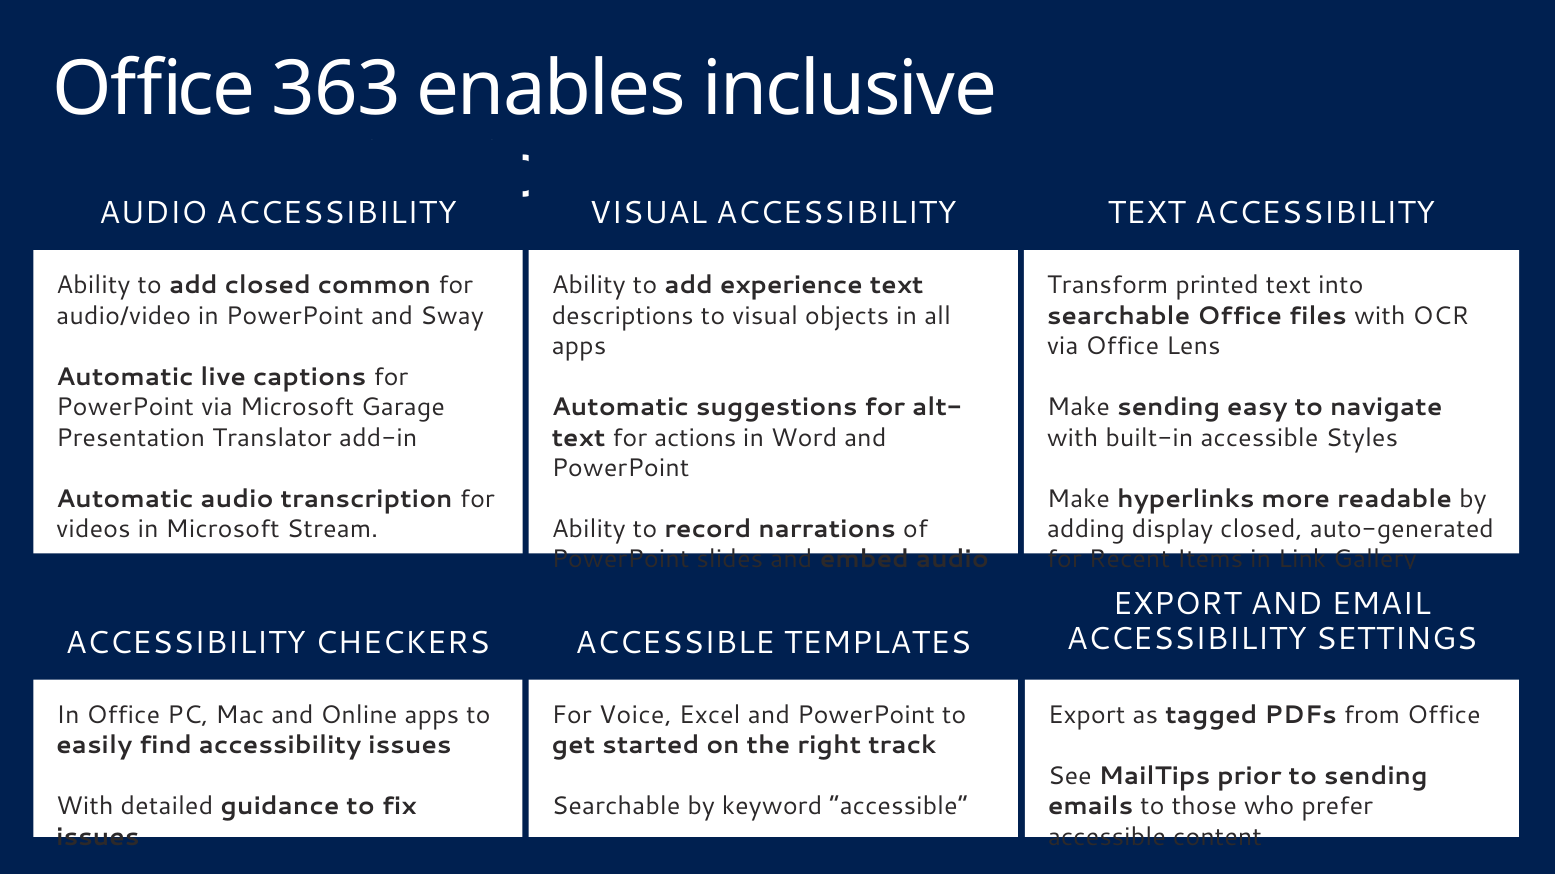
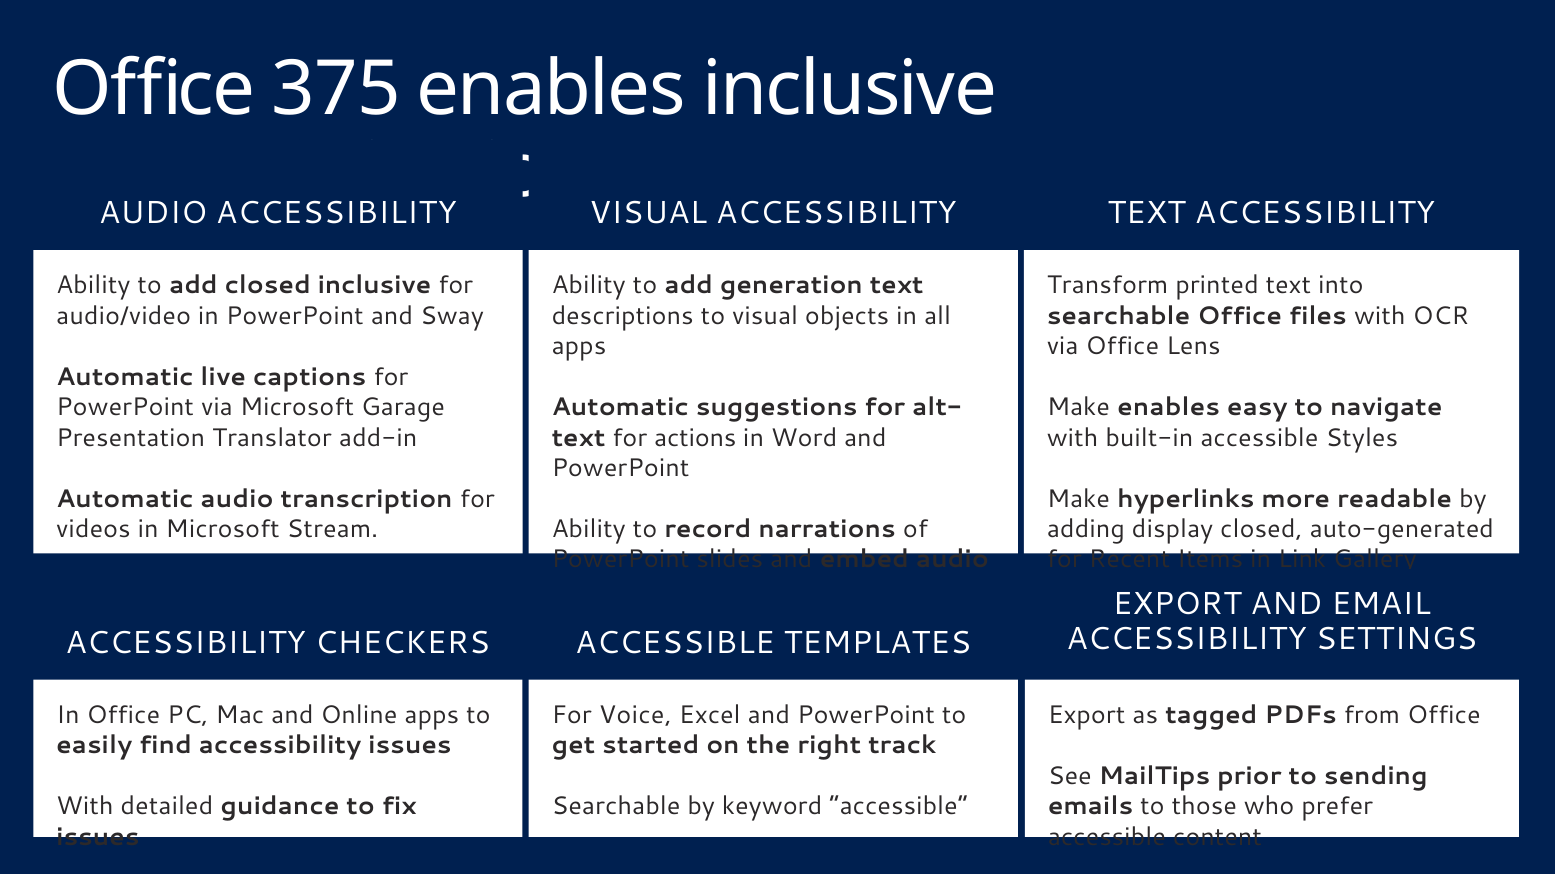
363: 363 -> 375 (336, 89)
closed common: common -> inclusive (374, 286)
experience: experience -> generation (791, 286)
Make sending: sending -> enables (1169, 408)
